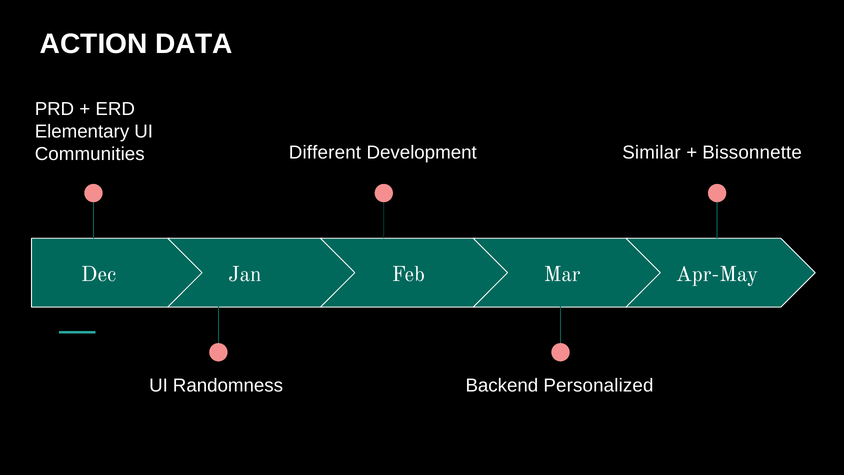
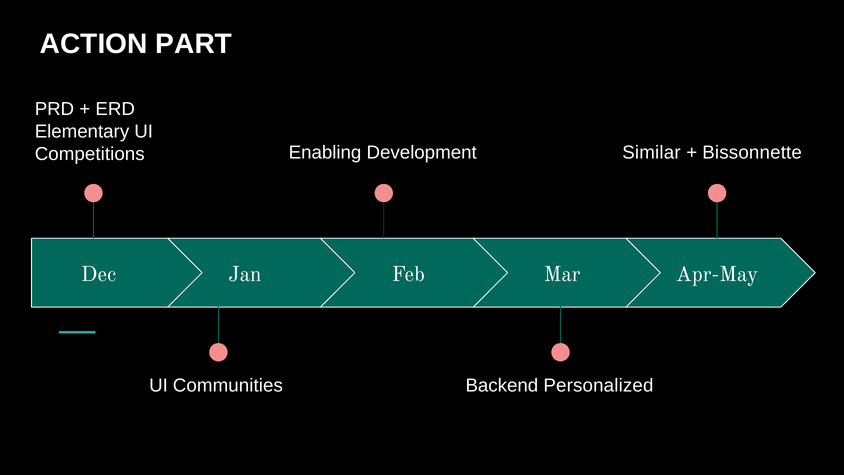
DATA: DATA -> PART (194, 44)
Different: Different -> Enabling (325, 152)
Communities: Communities -> Competitions (90, 154)
Randomness: Randomness -> Communities (228, 386)
